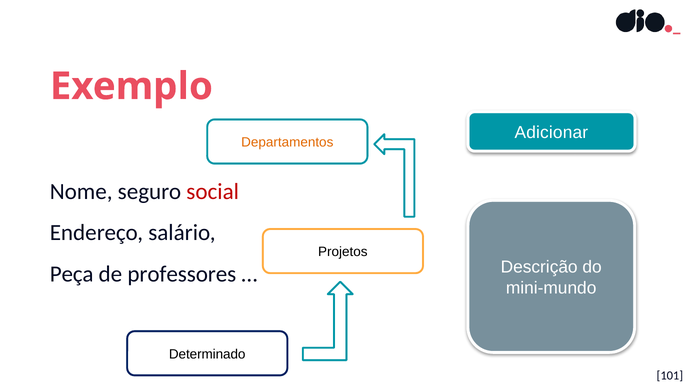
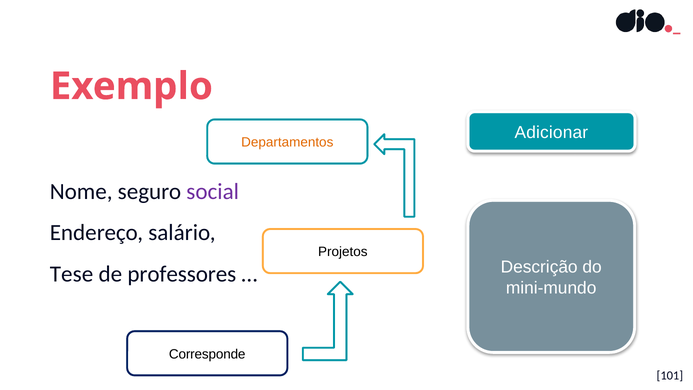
social colour: red -> purple (213, 191)
Peça: Peça -> Tese (72, 274)
Determinado: Determinado -> Corresponde (207, 354)
